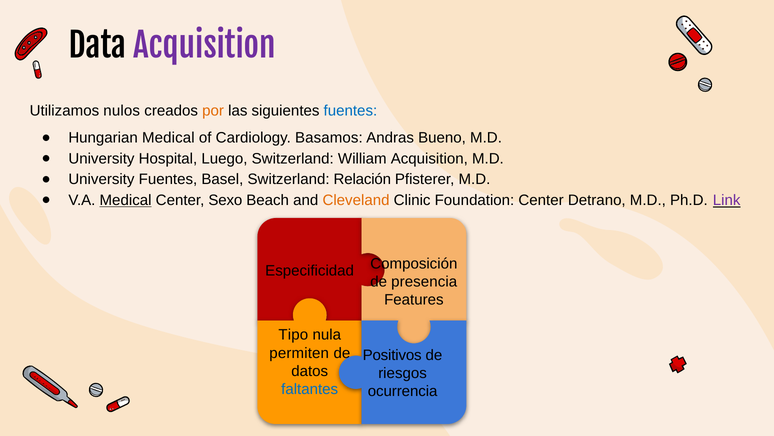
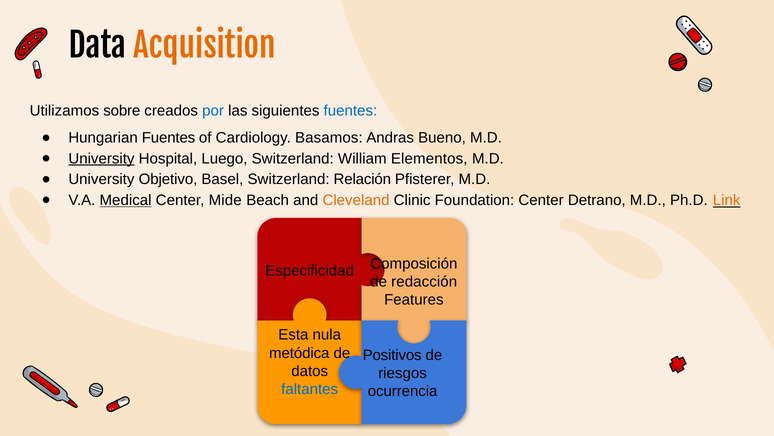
Acquisition colour: purple -> orange (205, 47)
nulos: nulos -> sobre (122, 111)
por colour: orange -> blue (213, 111)
Hungarian Medical: Medical -> Fuentes (169, 138)
University underline: none -> present (101, 158)
William Acquisition: Acquisition -> Elementos (429, 158)
University Fuentes: Fuentes -> Objetivo (168, 179)
Sexo: Sexo -> Mide (225, 200)
Link colour: purple -> orange (727, 200)
presencia: presencia -> redacción (424, 282)
Tipo: Tipo -> Esta (293, 335)
permiten: permiten -> metódica (299, 353)
